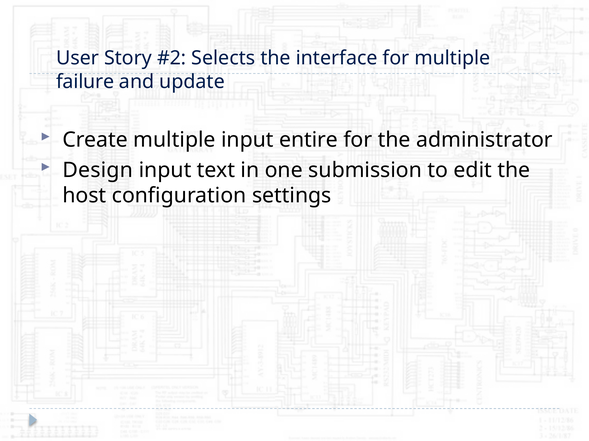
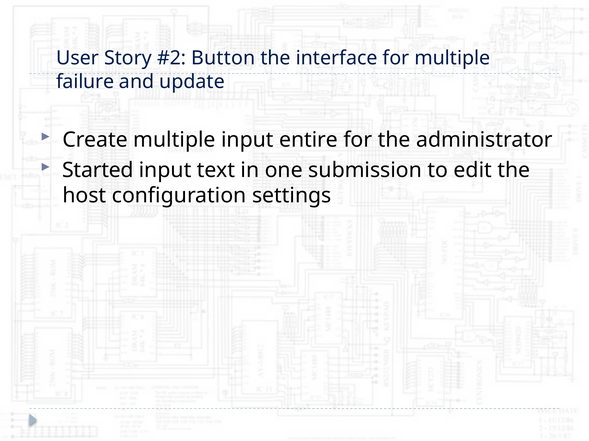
Selects: Selects -> Button (223, 58)
Design: Design -> Started (98, 170)
